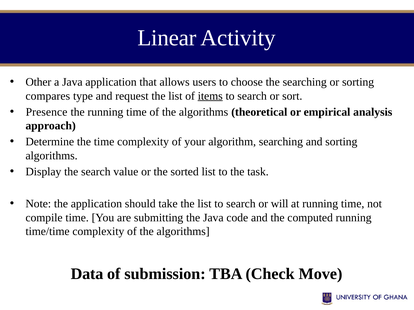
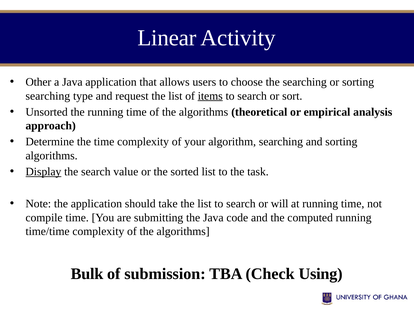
compares: compares -> searching (48, 96)
Presence: Presence -> Unsorted (47, 112)
Display underline: none -> present (43, 172)
Data: Data -> Bulk (87, 274)
Move: Move -> Using (321, 274)
